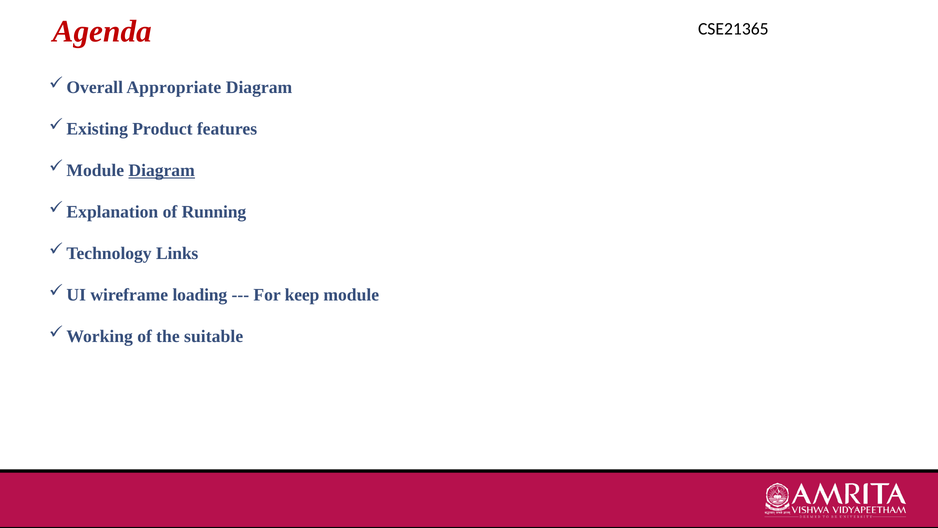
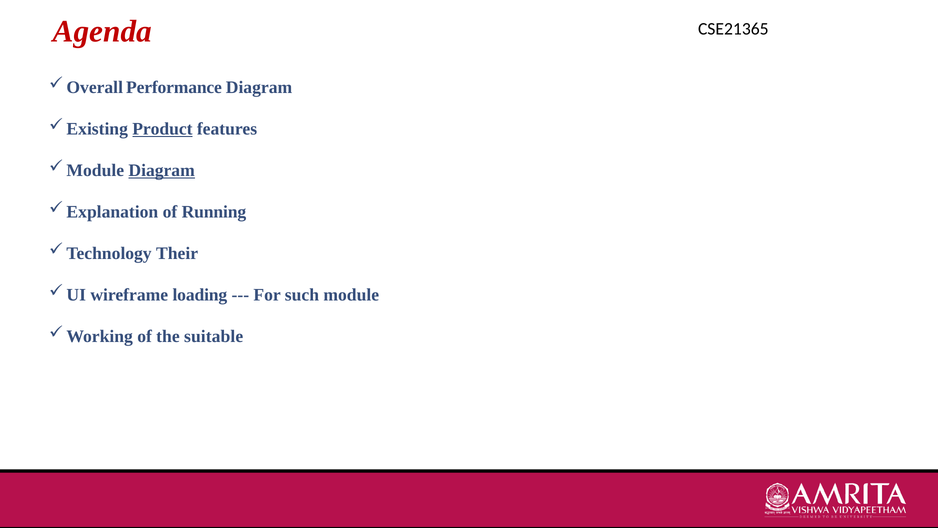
Appropriate: Appropriate -> Performance (174, 87)
Product underline: none -> present (162, 129)
Links: Links -> Their (177, 253)
keep: keep -> such (302, 295)
